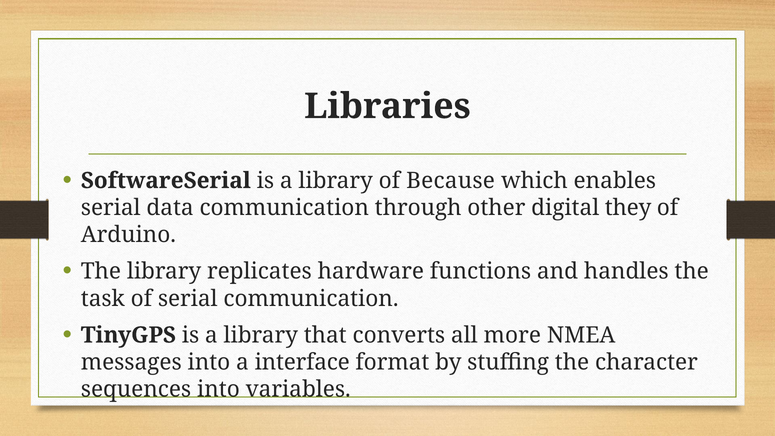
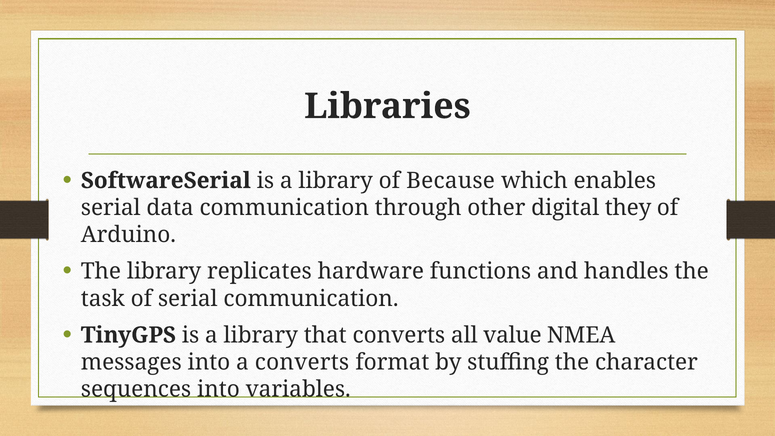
more: more -> value (512, 335)
a interface: interface -> converts (302, 362)
